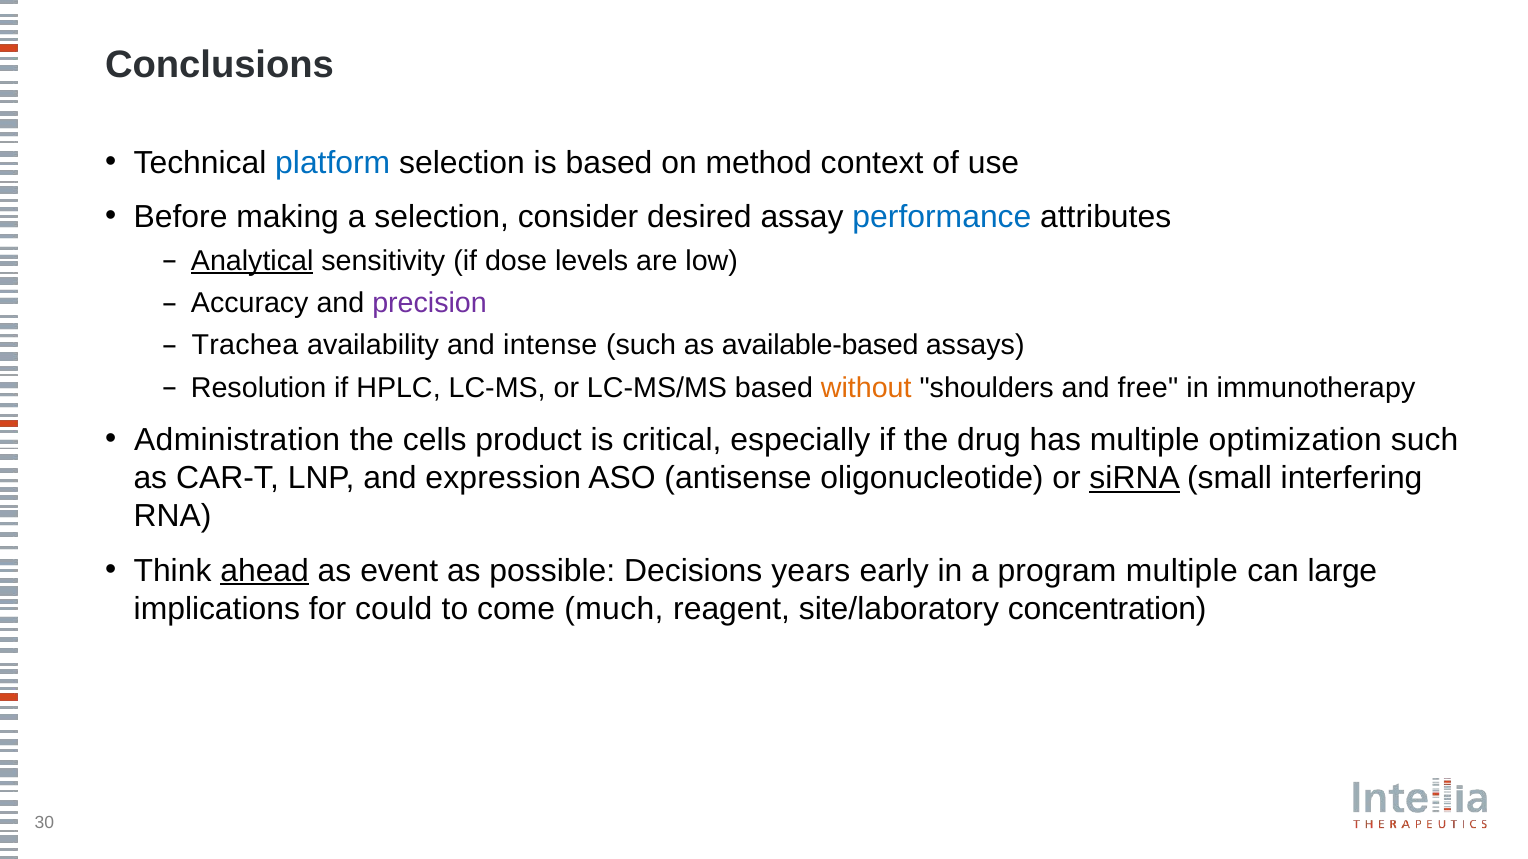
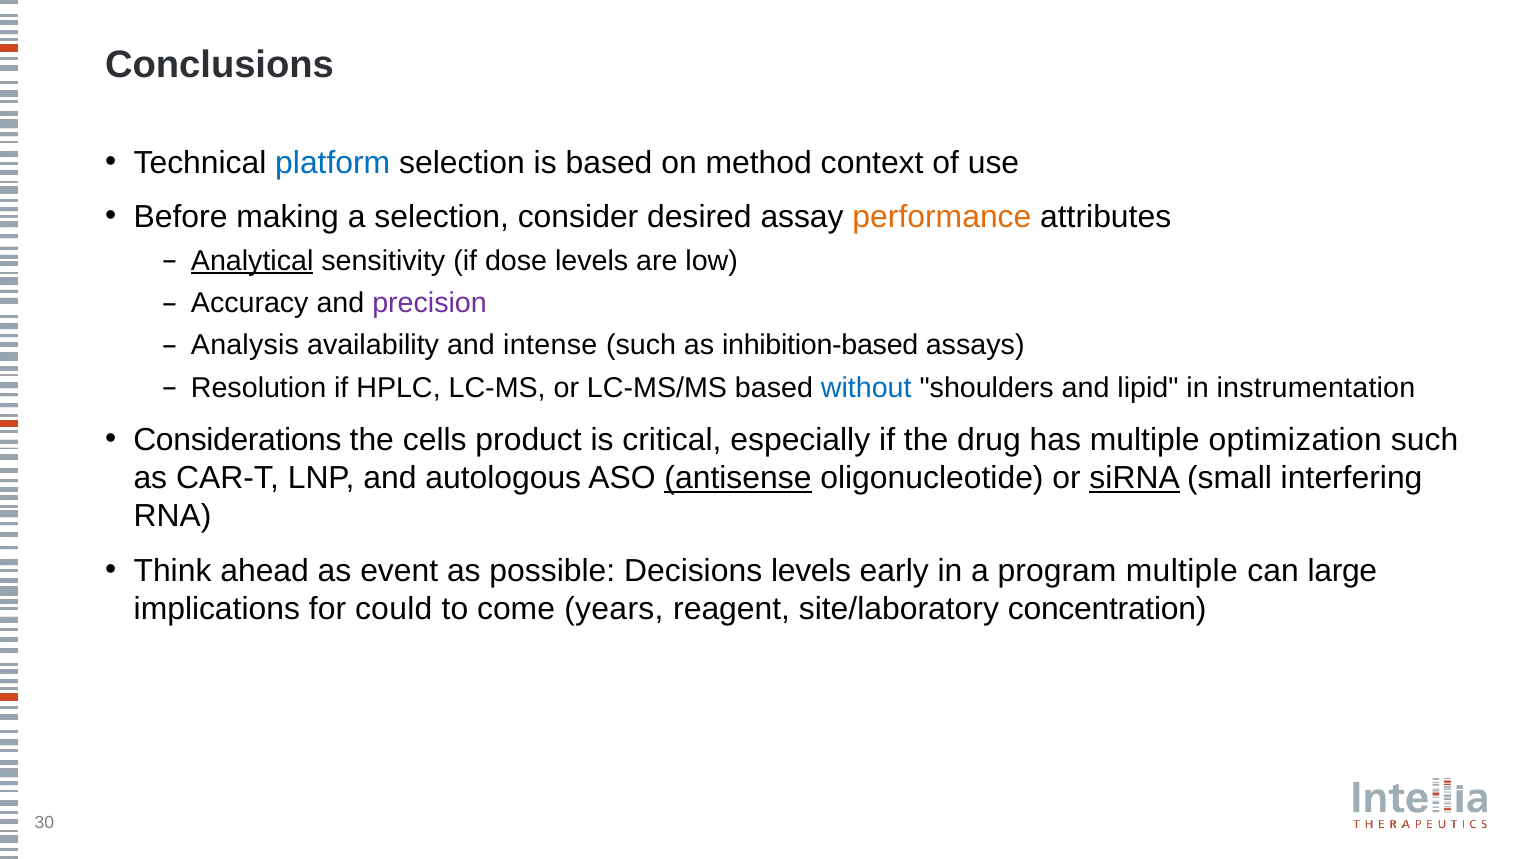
performance colour: blue -> orange (942, 217)
Trachea: Trachea -> Analysis (245, 346)
available-based: available-based -> inhibition-based (820, 346)
without colour: orange -> blue (866, 388)
free: free -> lipid (1148, 388)
immunotherapy: immunotherapy -> instrumentation (1316, 388)
Administration: Administration -> Considerations (237, 440)
expression: expression -> autologous (503, 479)
antisense underline: none -> present (738, 479)
ahead underline: present -> none (265, 571)
Decisions years: years -> levels (811, 571)
much: much -> years (614, 609)
